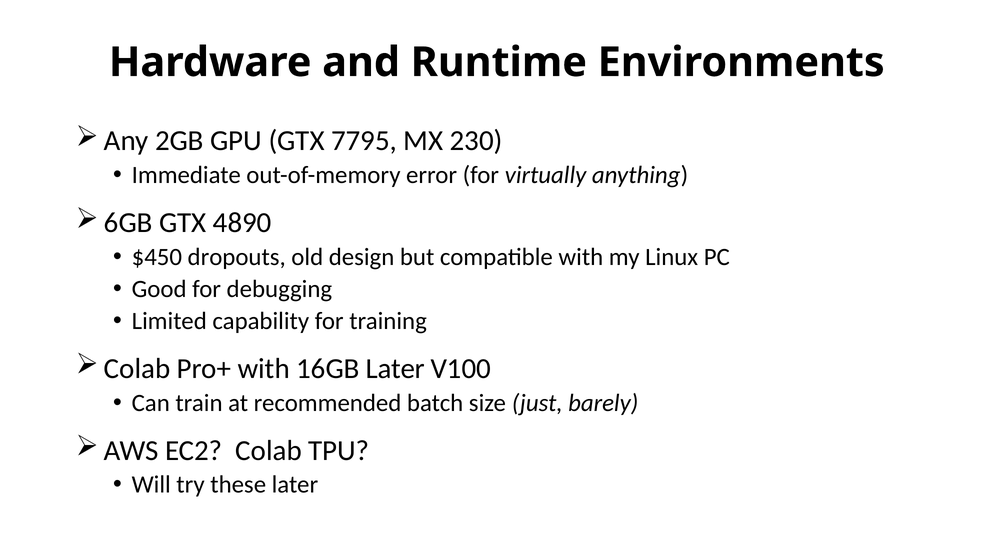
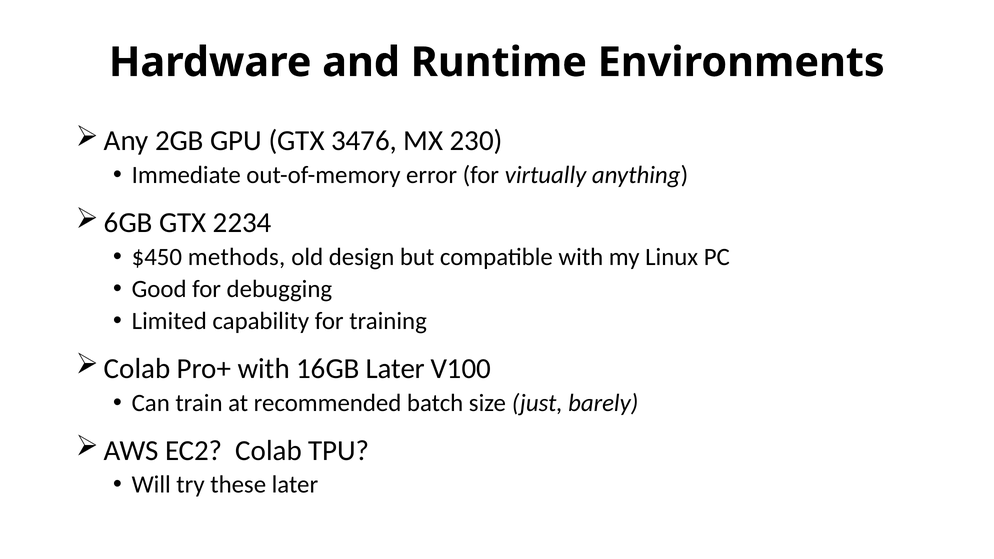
7795: 7795 -> 3476 (364, 141)
4890: 4890 -> 2234 (242, 223)
dropouts: dropouts -> methods (237, 257)
